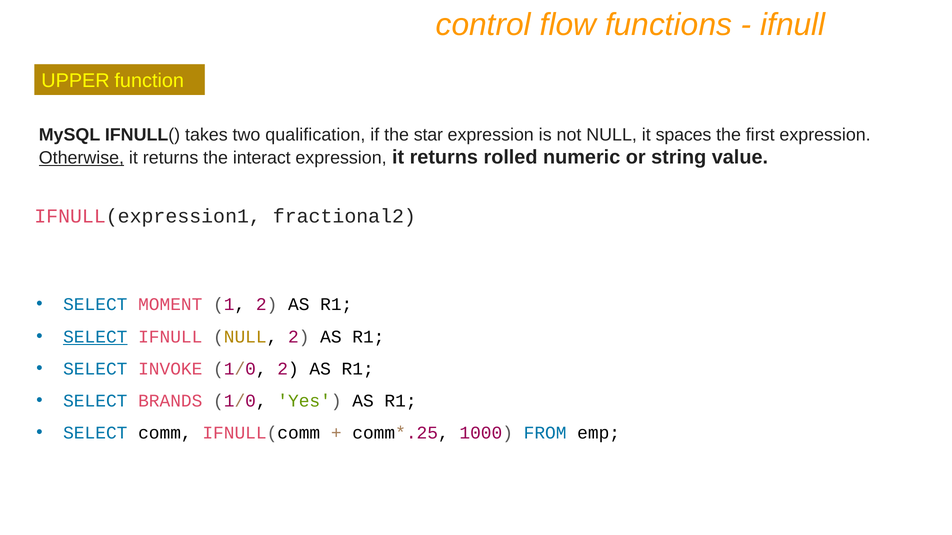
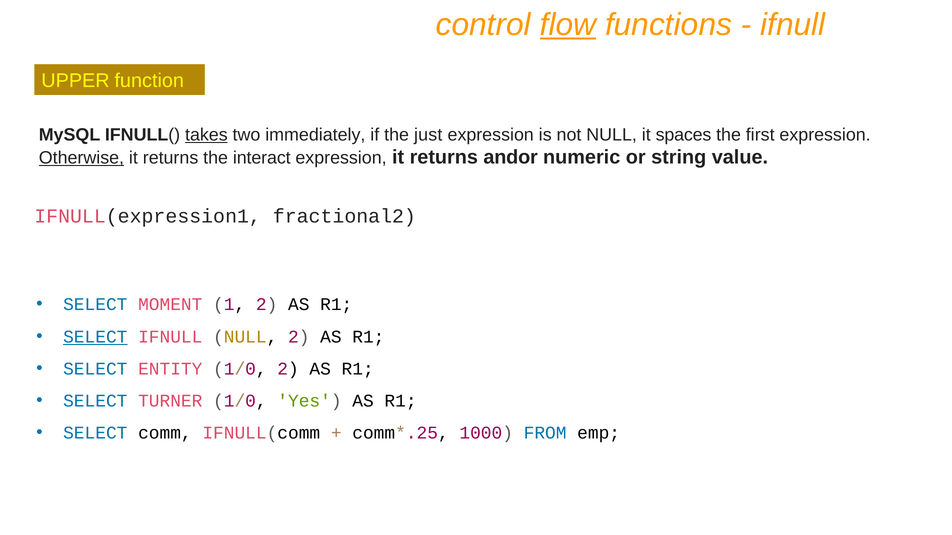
flow underline: none -> present (568, 25)
takes underline: none -> present (206, 135)
qualification: qualification -> immediately (315, 135)
star: star -> just (428, 135)
rolled: rolled -> andor (511, 158)
INVOKE: INVOKE -> ENTITY (170, 369)
BRANDS: BRANDS -> TURNER (170, 401)
